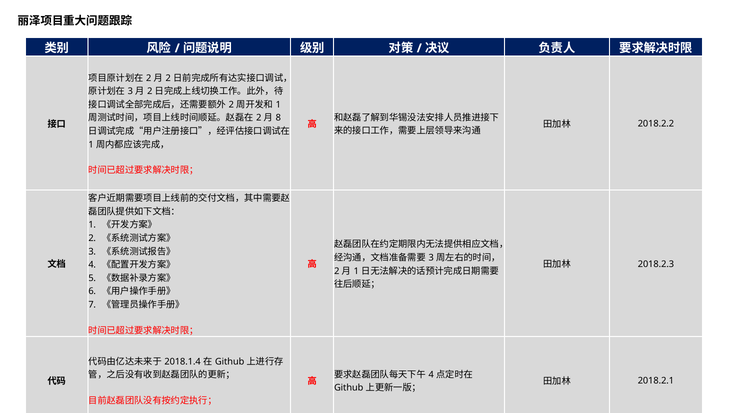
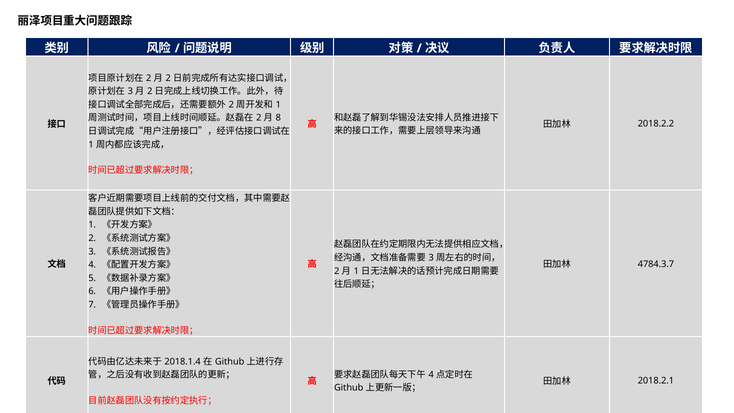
2018.2.3: 2018.2.3 -> 4784.3.7 (656, 264)
